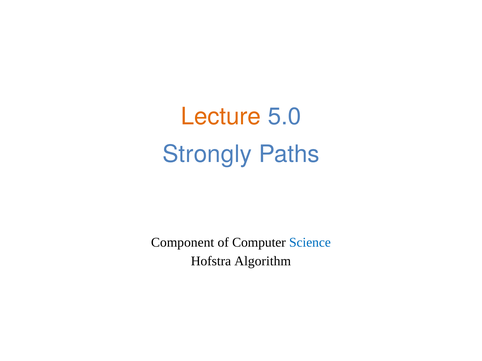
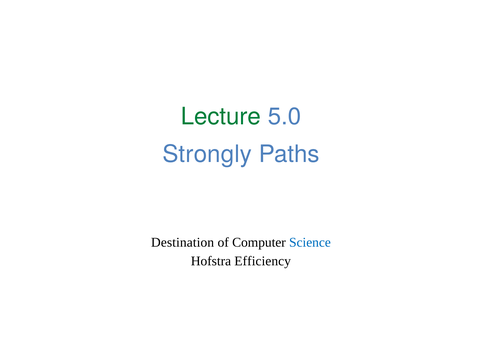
Lecture colour: orange -> green (221, 117)
Component: Component -> Destination (183, 243)
Algorithm: Algorithm -> Efficiency (263, 261)
